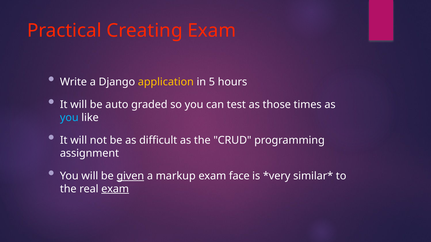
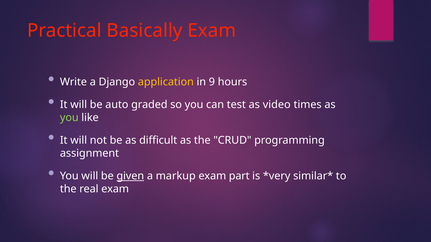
Creating: Creating -> Basically (145, 31)
5: 5 -> 9 (212, 82)
those: those -> video (277, 105)
you colour: light blue -> light green (69, 118)
face: face -> part (239, 176)
exam underline: present -> none (115, 189)
